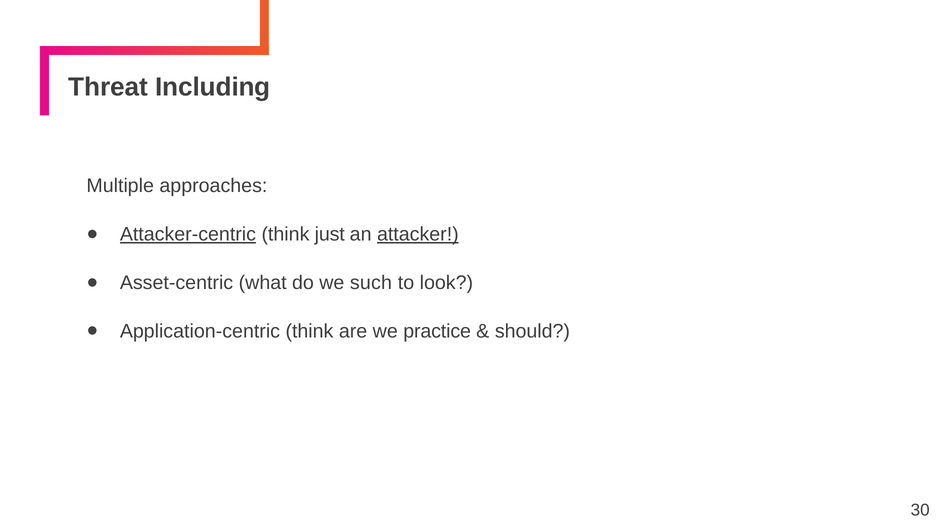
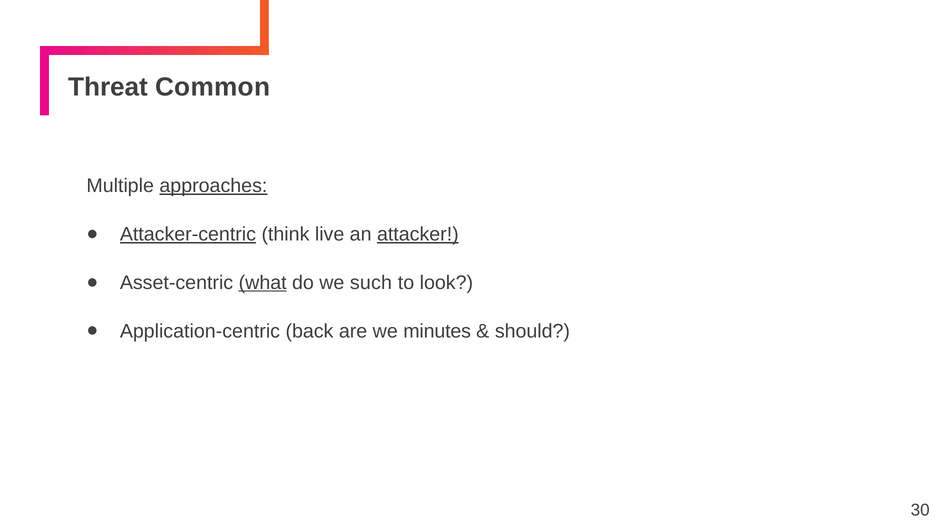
Including: Including -> Common (213, 87)
approaches underline: none -> present (213, 186)
just: just -> live (330, 235)
what underline: none -> present (263, 283)
Application-centric think: think -> back (309, 331)
practice: practice -> minutes (437, 331)
